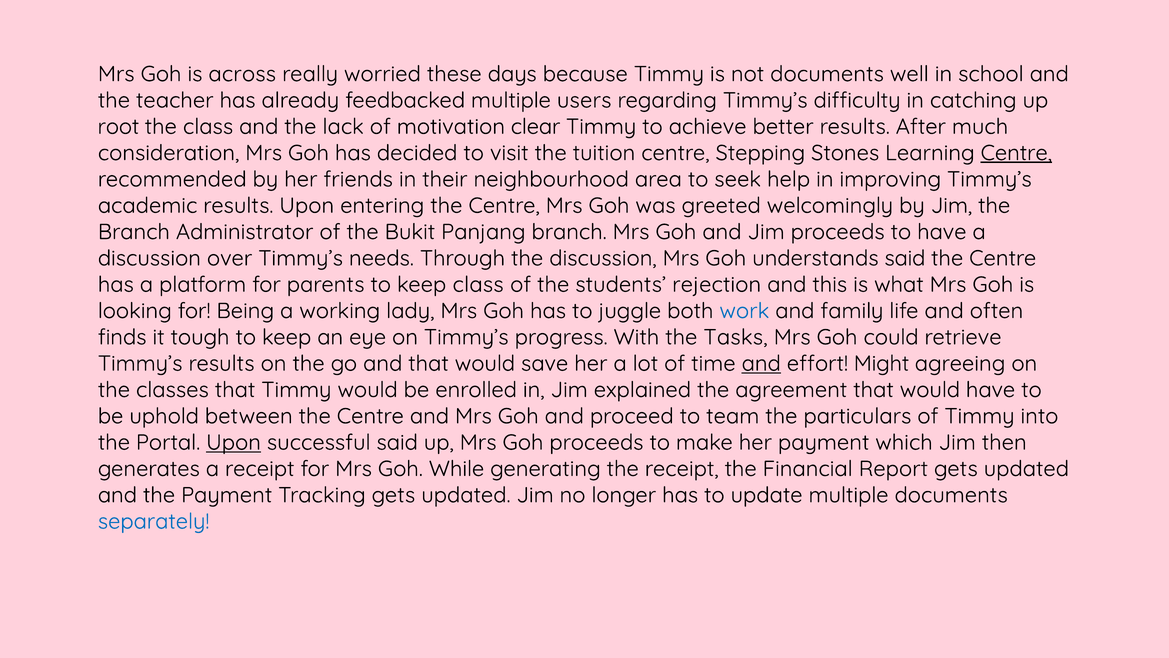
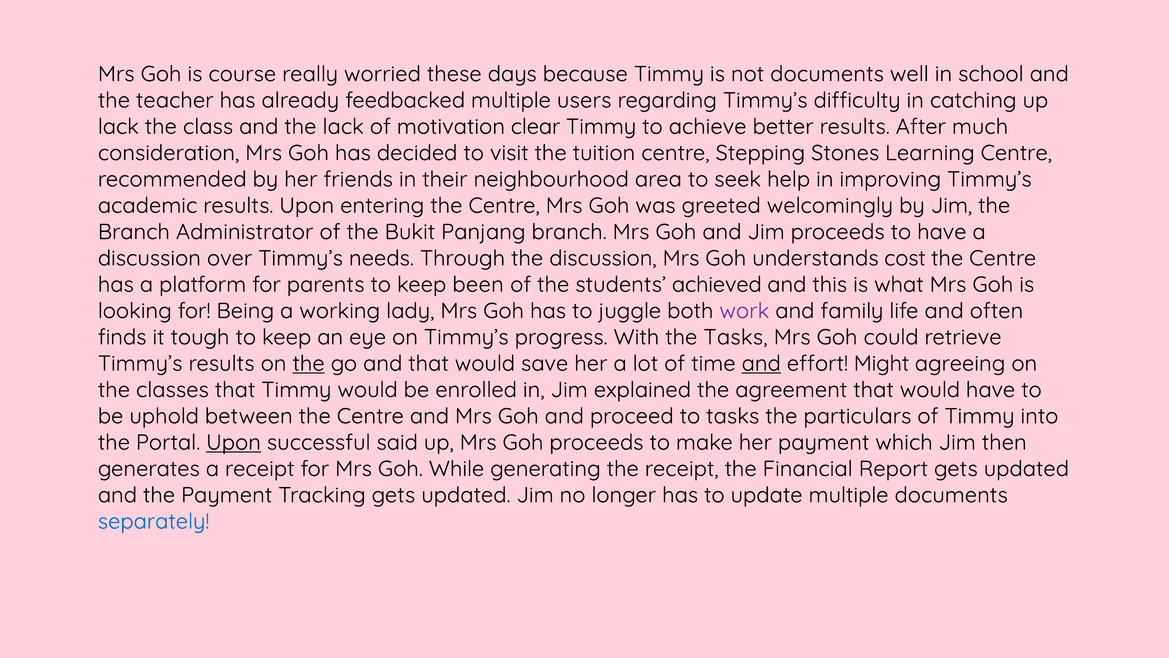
across: across -> course (242, 74)
root: root -> lack (118, 127)
Centre underline: present -> none (1016, 153)
understands said: said -> cost (905, 258)
keep class: class -> been (478, 284)
rejection: rejection -> achieved (717, 284)
work colour: blue -> purple (744, 311)
the underline: none -> present (309, 363)
to team: team -> tasks (733, 416)
